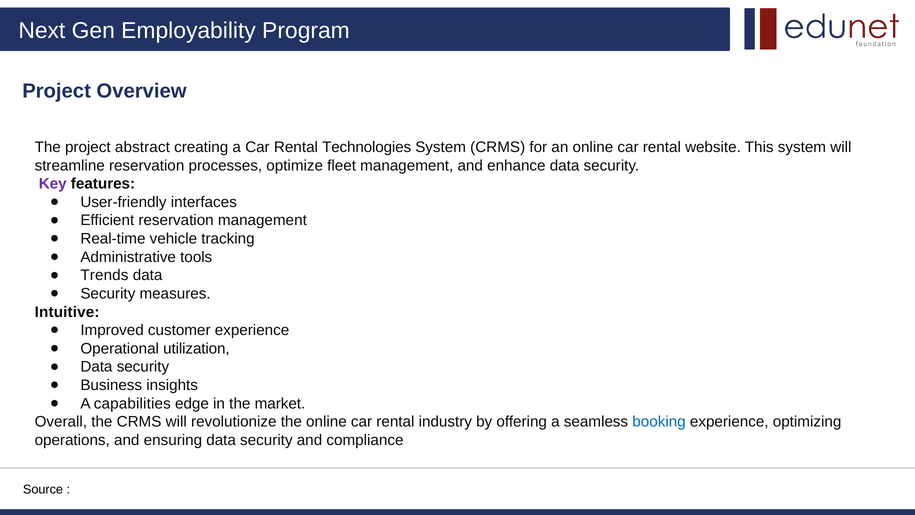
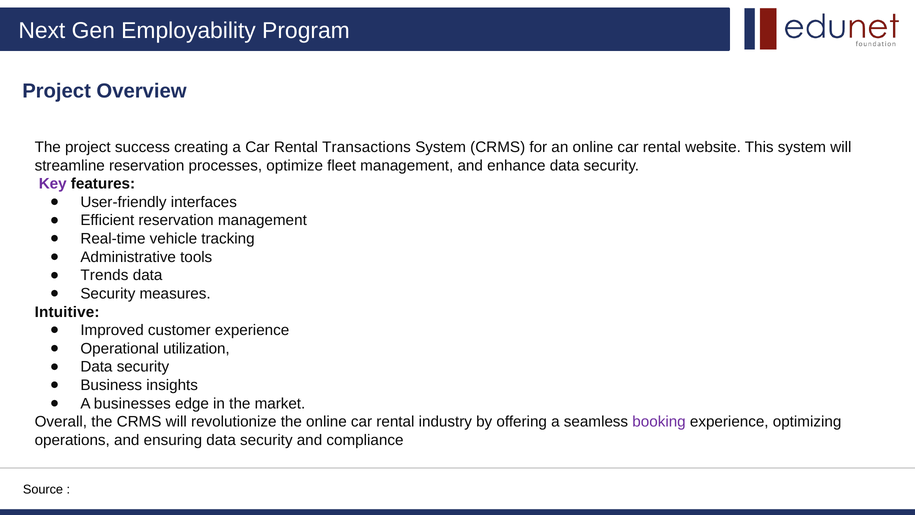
abstract: abstract -> success (142, 147)
Technologies: Technologies -> Transactions (366, 147)
capabilities: capabilities -> businesses (132, 403)
booking colour: blue -> purple (659, 422)
